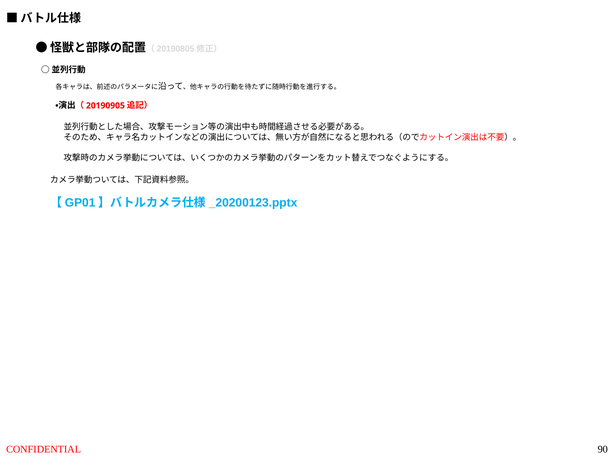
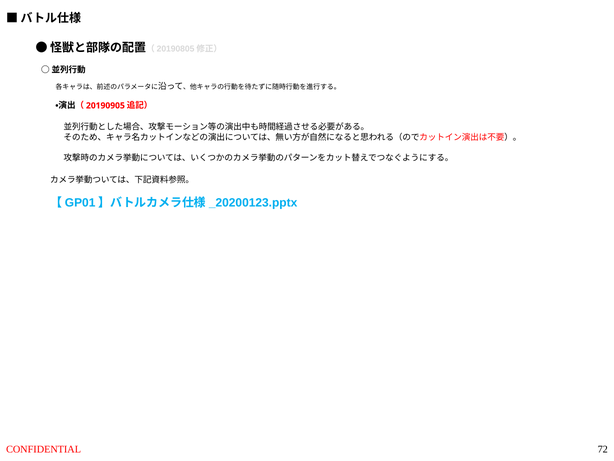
90: 90 -> 72 (603, 449)
